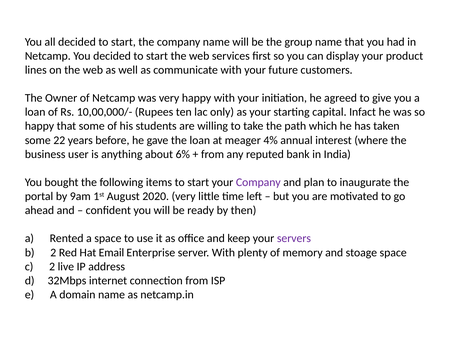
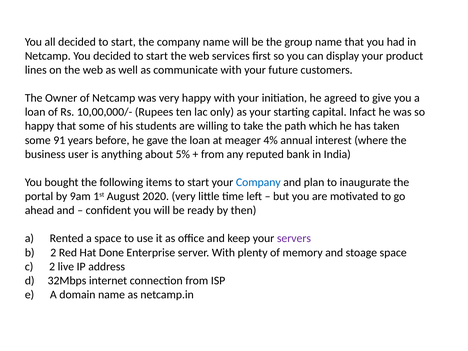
22: 22 -> 91 (59, 140)
6%: 6% -> 5% (183, 154)
Company colour: purple -> blue (258, 182)
Email: Email -> Done (111, 252)
